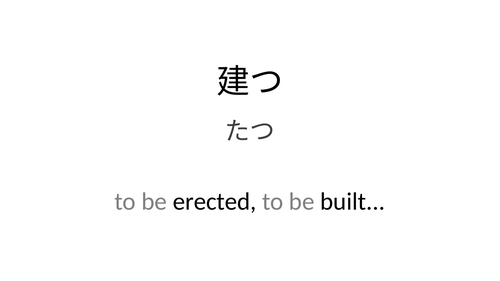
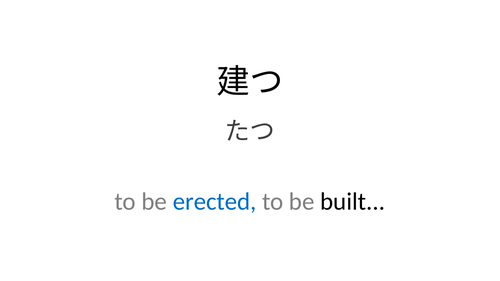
erected colour: black -> blue (215, 202)
